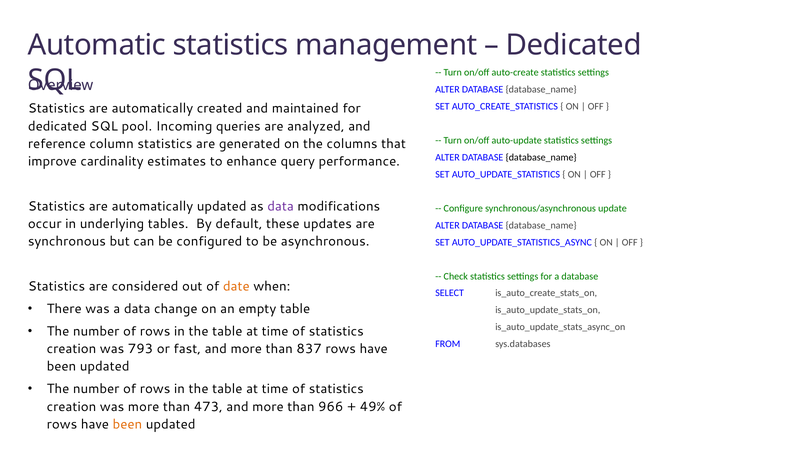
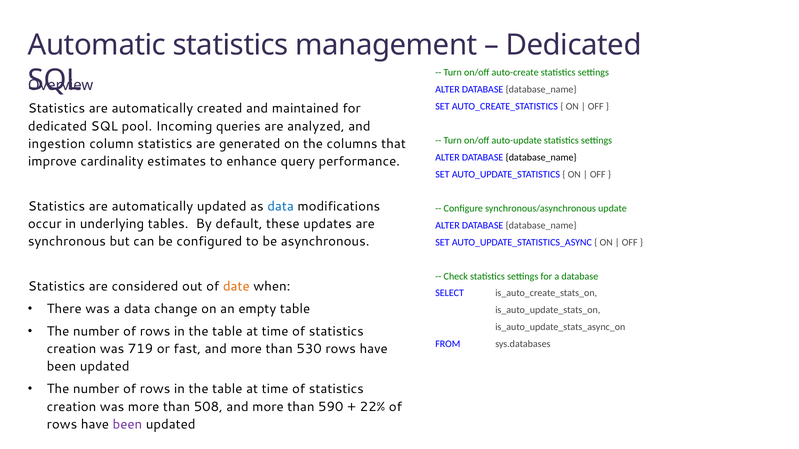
reference: reference -> ingestion (57, 144)
data colour: purple -> blue (281, 206)
793: 793 -> 719 (141, 349)
837: 837 -> 530 (309, 349)
473: 473 -> 508 (208, 407)
966: 966 -> 590 (331, 407)
49%: 49% -> 22% (372, 407)
been colour: orange -> purple (127, 425)
